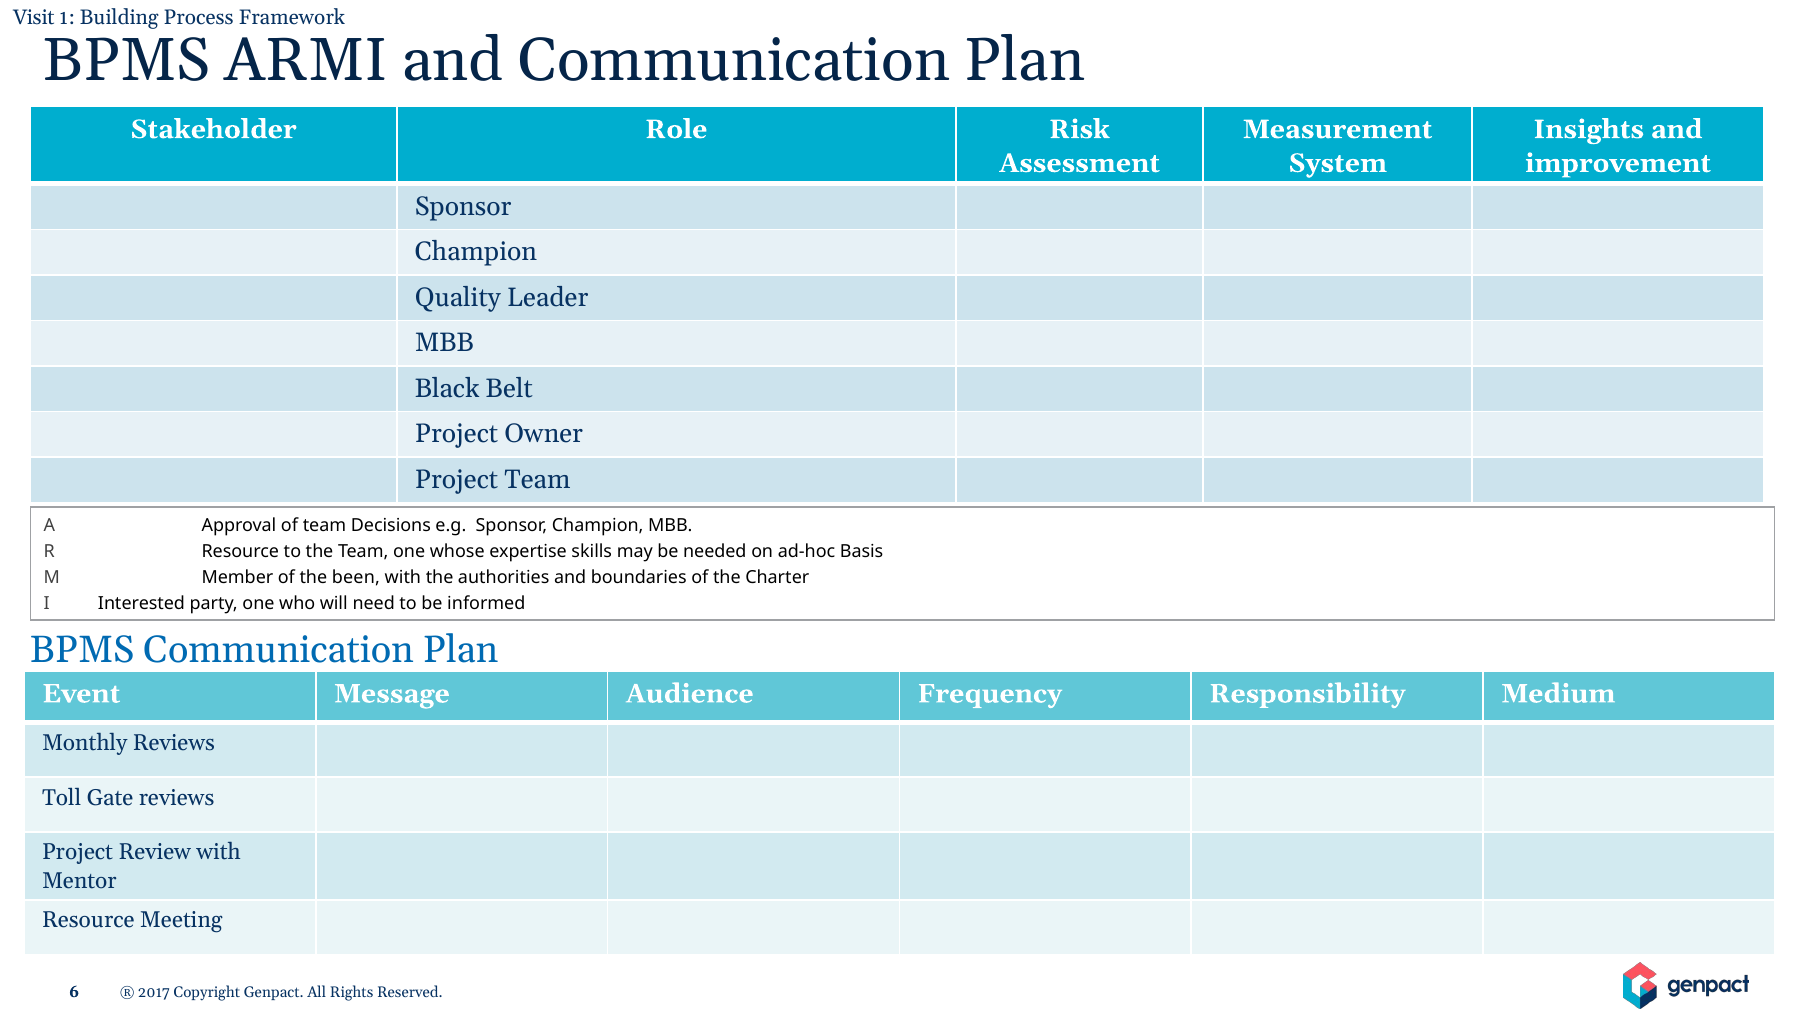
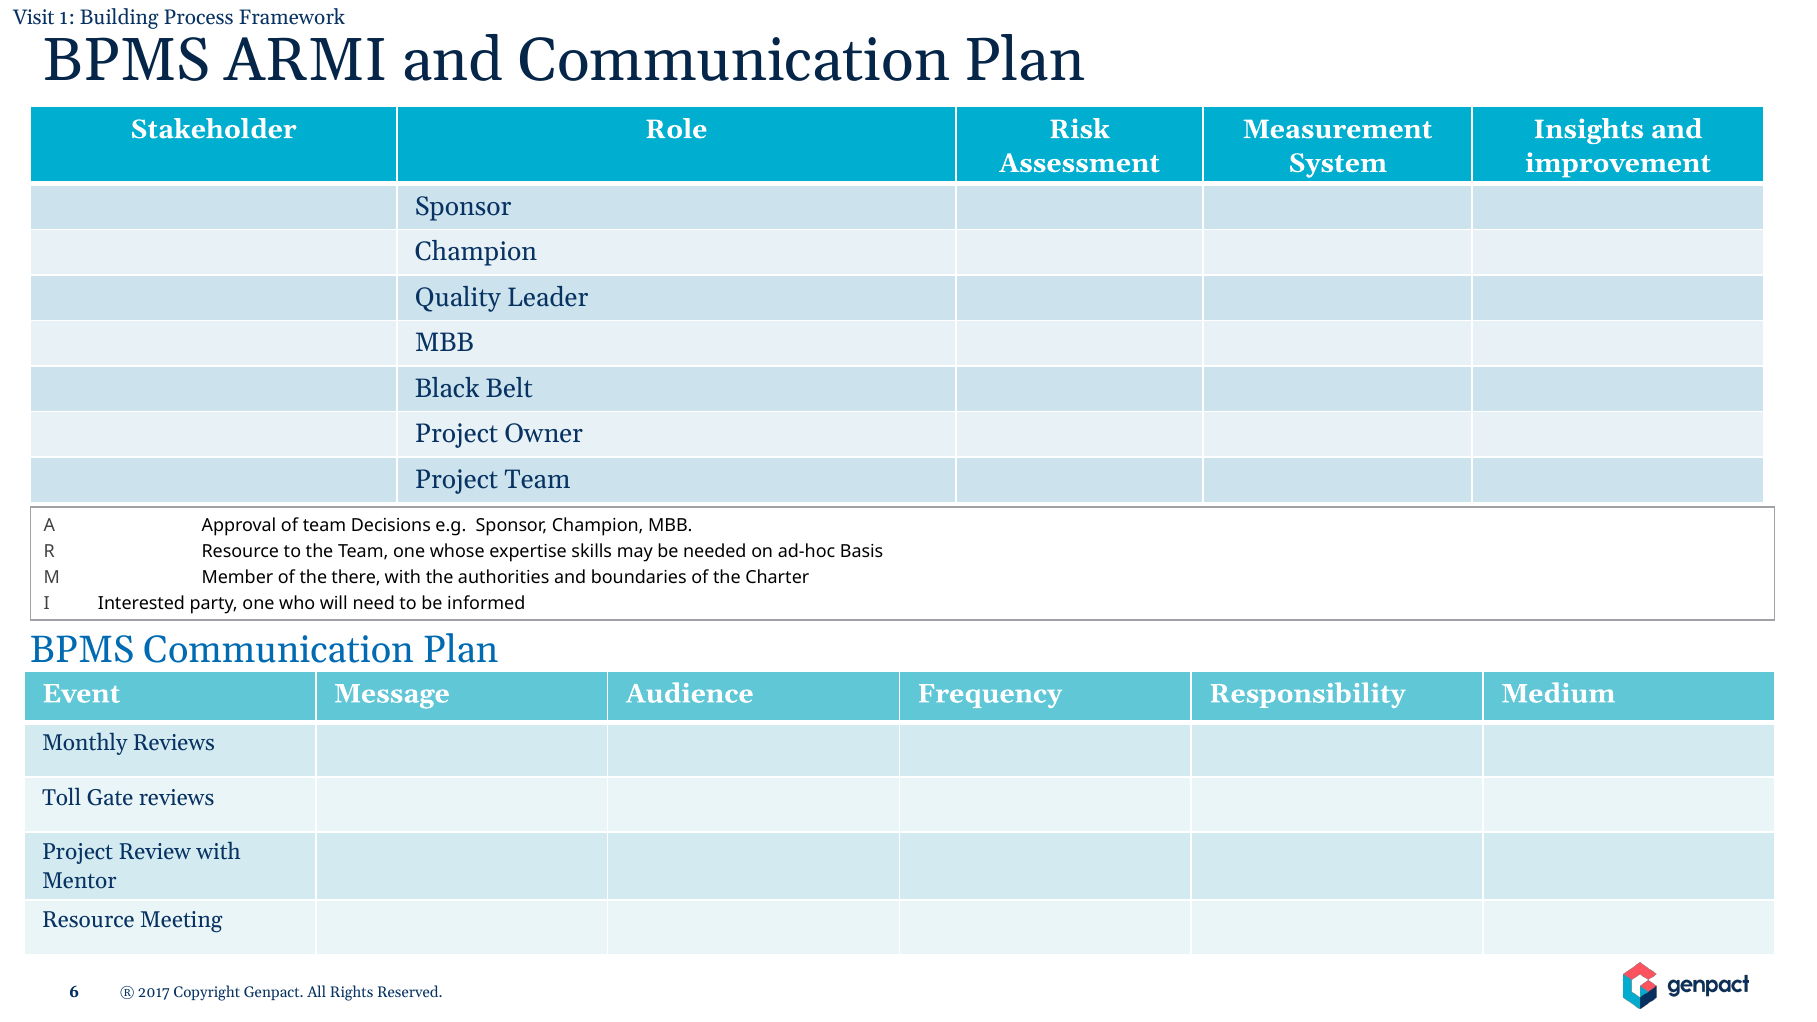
been: been -> there (356, 578)
